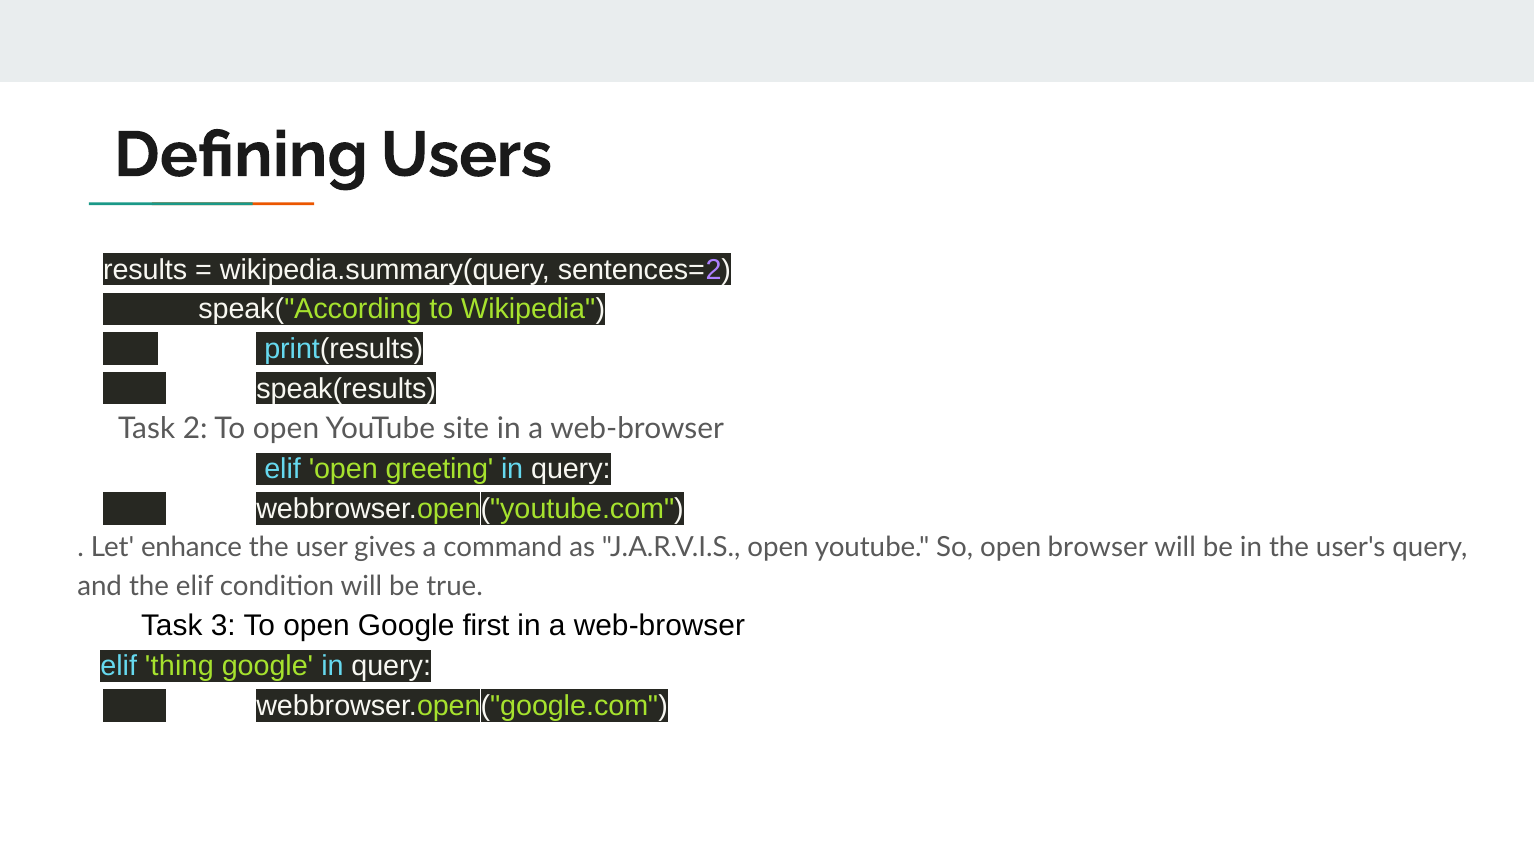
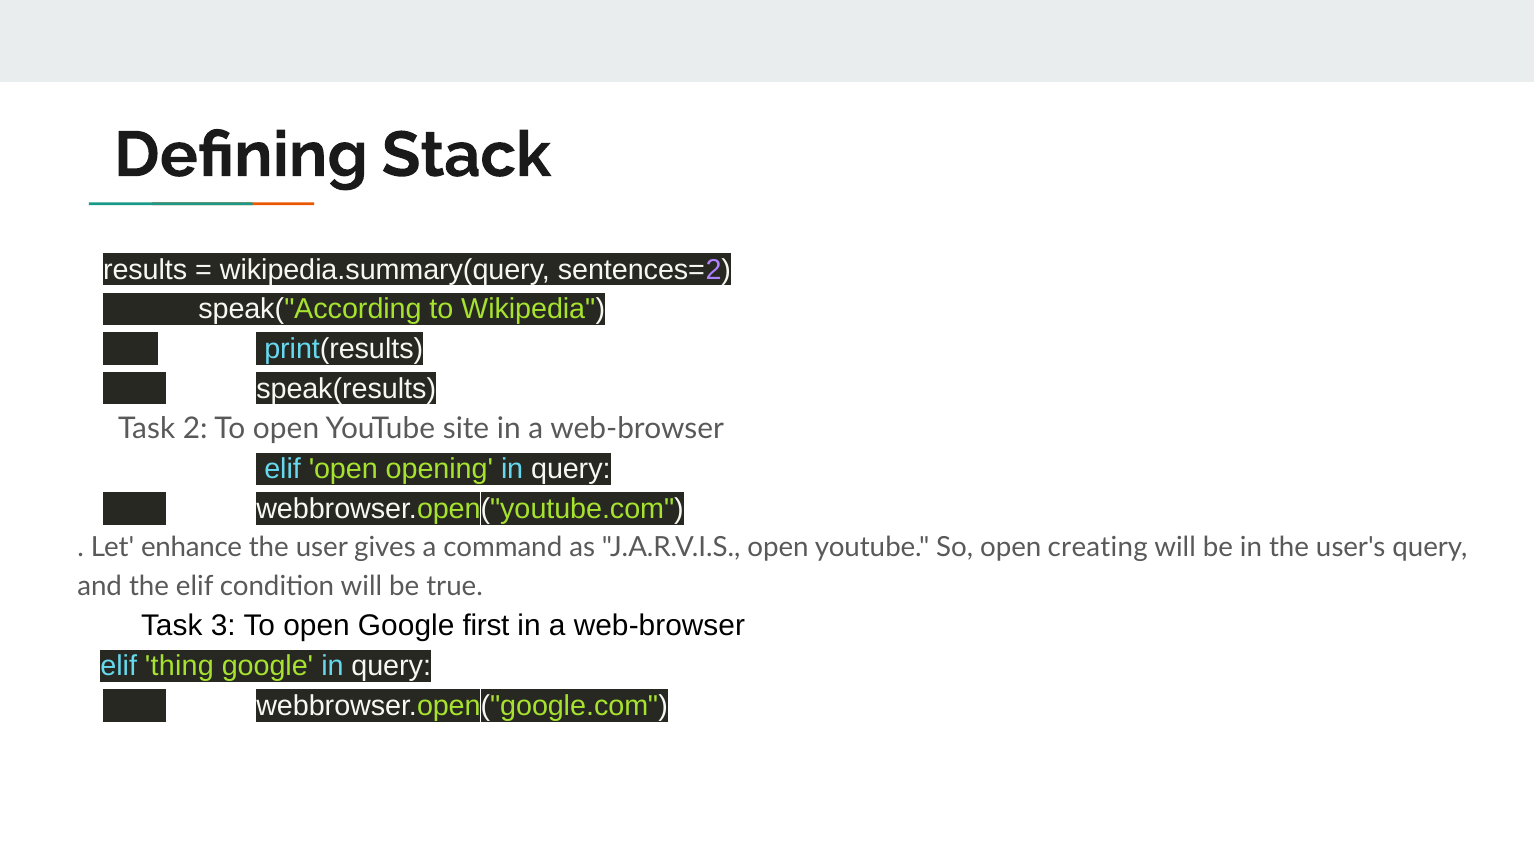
Users: Users -> Stack (466, 155)
greeting: greeting -> opening (439, 469)
browser: browser -> creating (1098, 548)
